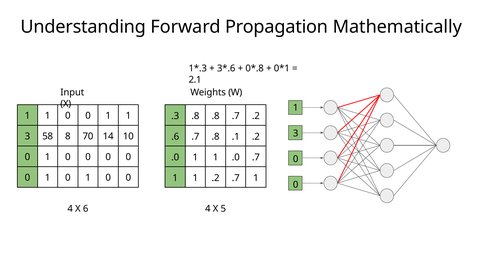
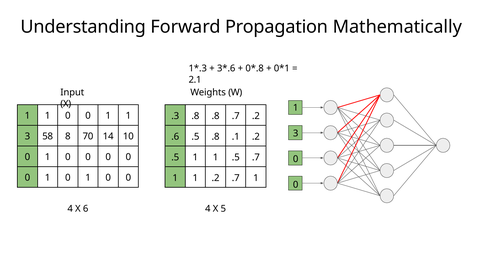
.6 .7: .7 -> .5 (195, 137)
.0: .0 -> .5 (175, 157)
1 .0: .0 -> .5 (236, 157)
